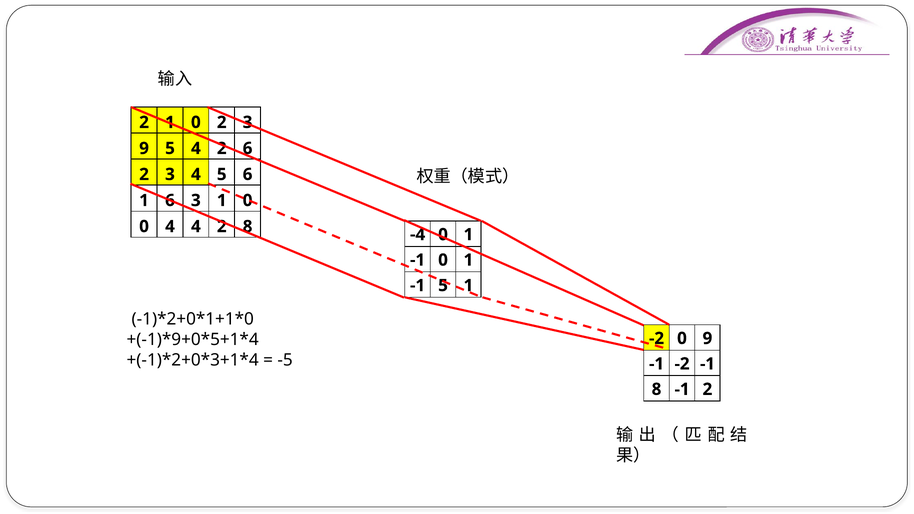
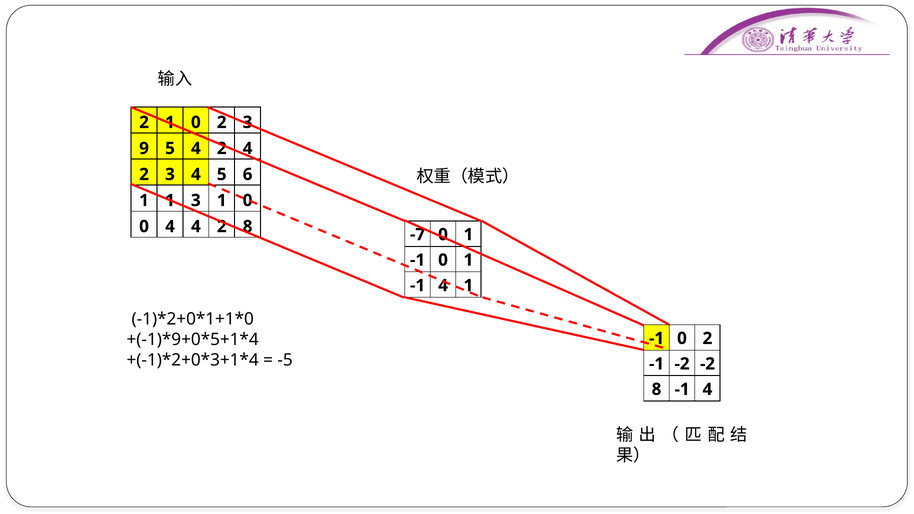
2 6: 6 -> 4 (248, 148)
1 6: 6 -> 1 (170, 201)
-4: -4 -> -7 (418, 235)
5: 5 -> 4 (443, 286)
-2: -2 -> -1 (657, 338)
9: 9 -> 2 (707, 338)
-2 -1: -1 -> -2 (707, 364)
8 -1 2: 2 -> 4 (707, 389)
